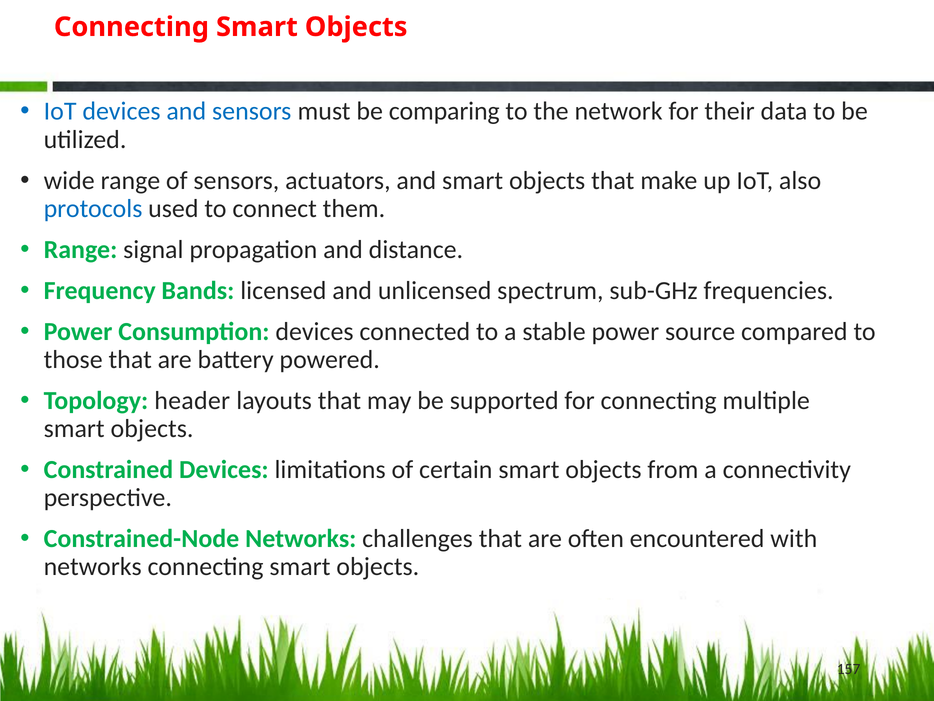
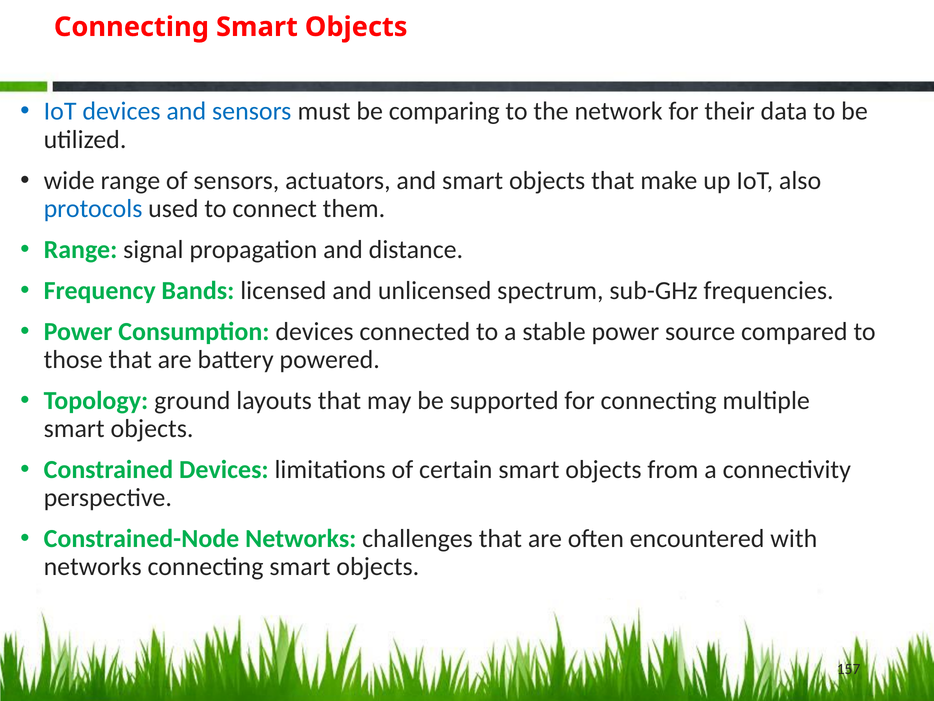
header: header -> ground (192, 400)
